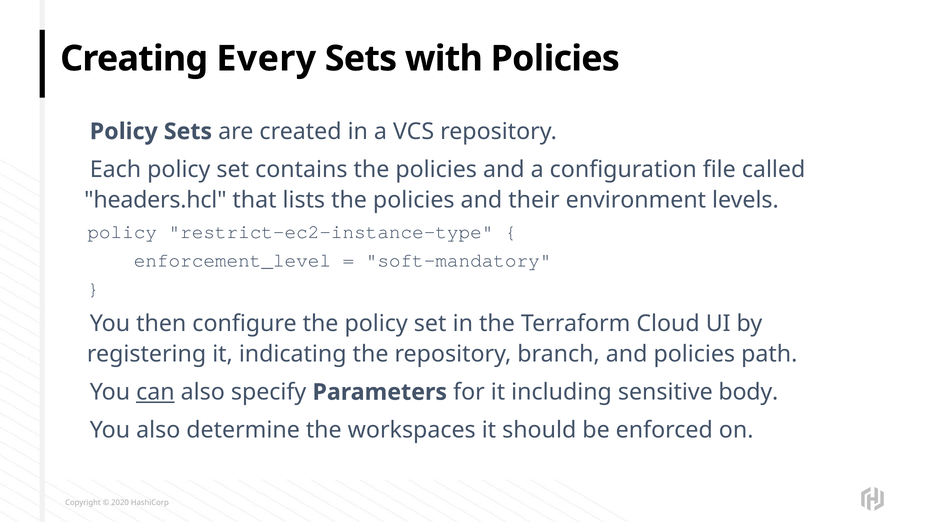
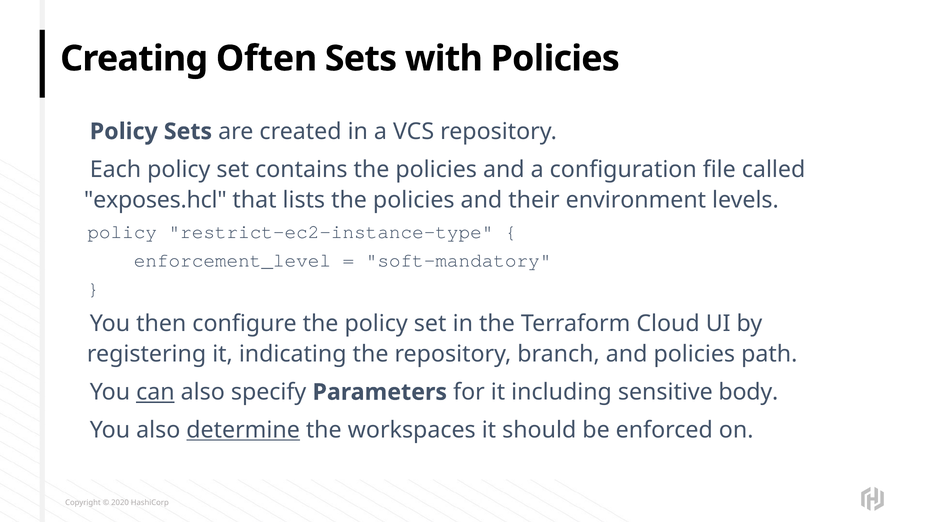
Every: Every -> Often (267, 59)
headers.hcl: headers.hcl -> exposes.hcl (155, 200)
determine underline: none -> present (243, 430)
